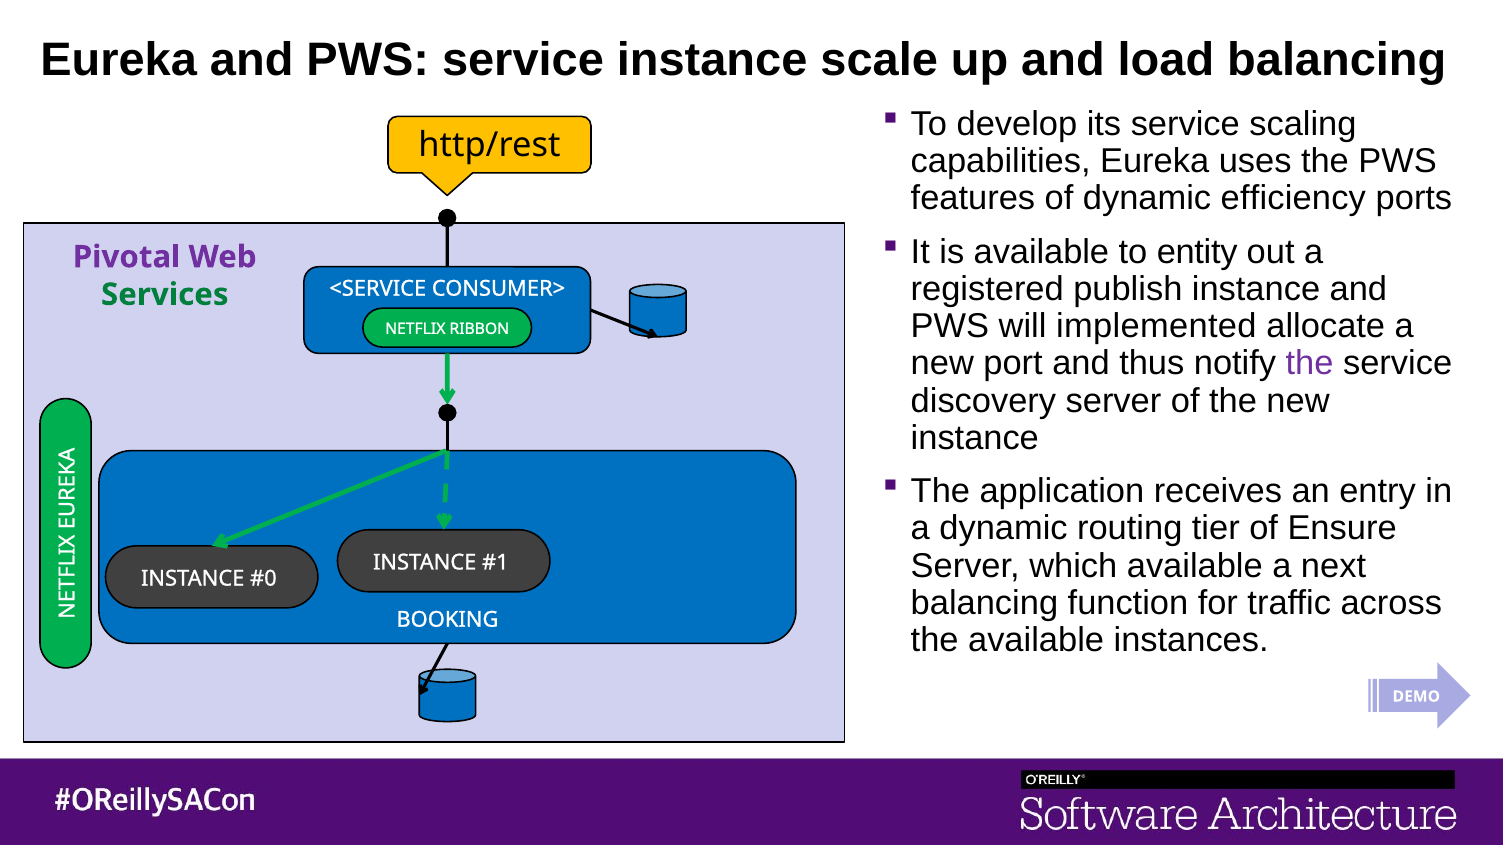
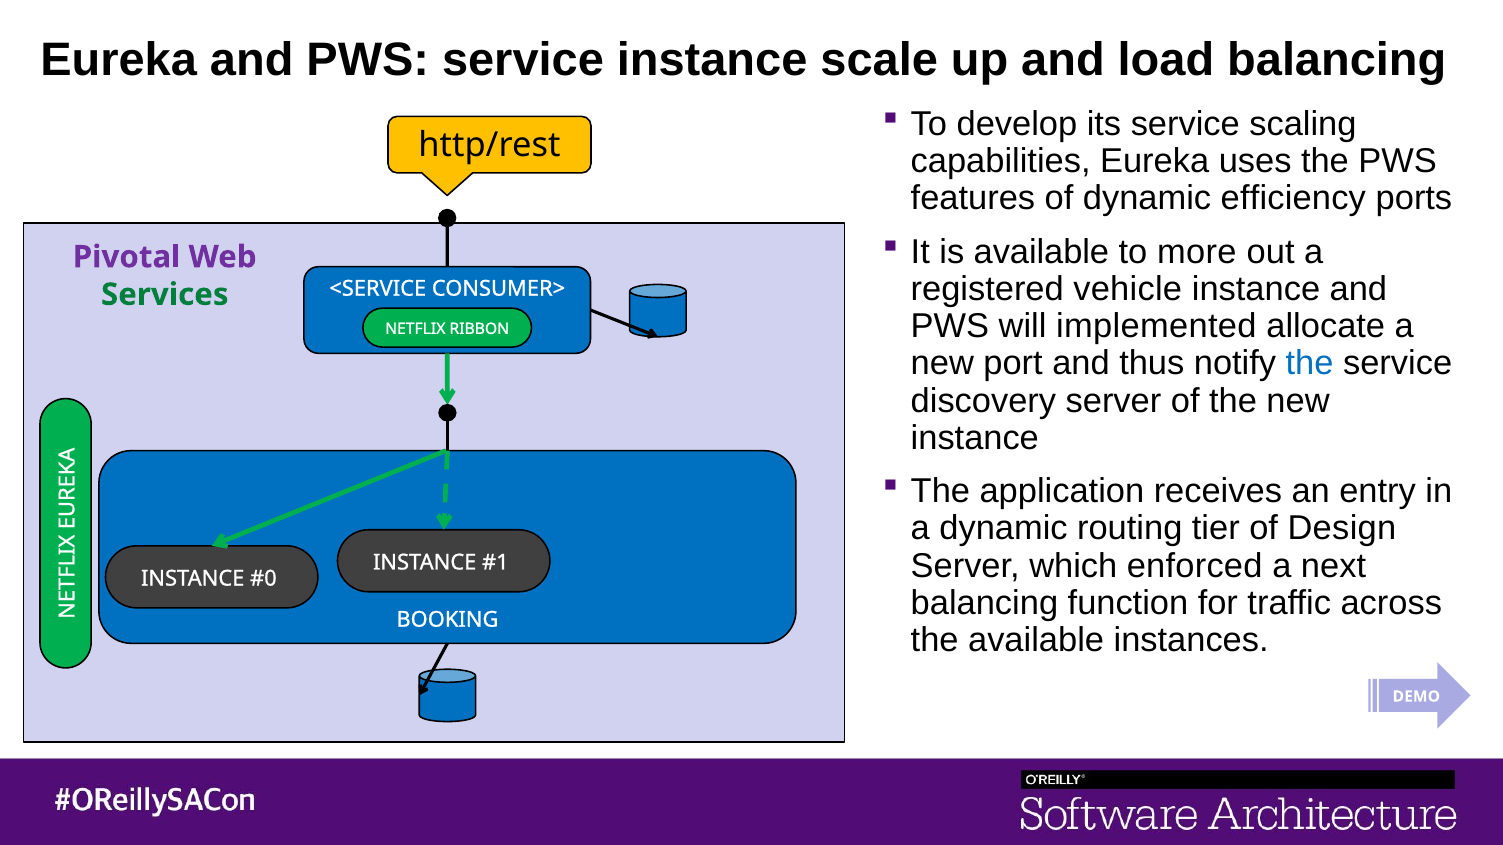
entity: entity -> more (1197, 252)
publish: publish -> vehicle (1128, 289)
the colour: purple -> blue (1310, 364)
Ensure: Ensure -> Design (1342, 529)
which available: available -> enforced (1195, 566)
